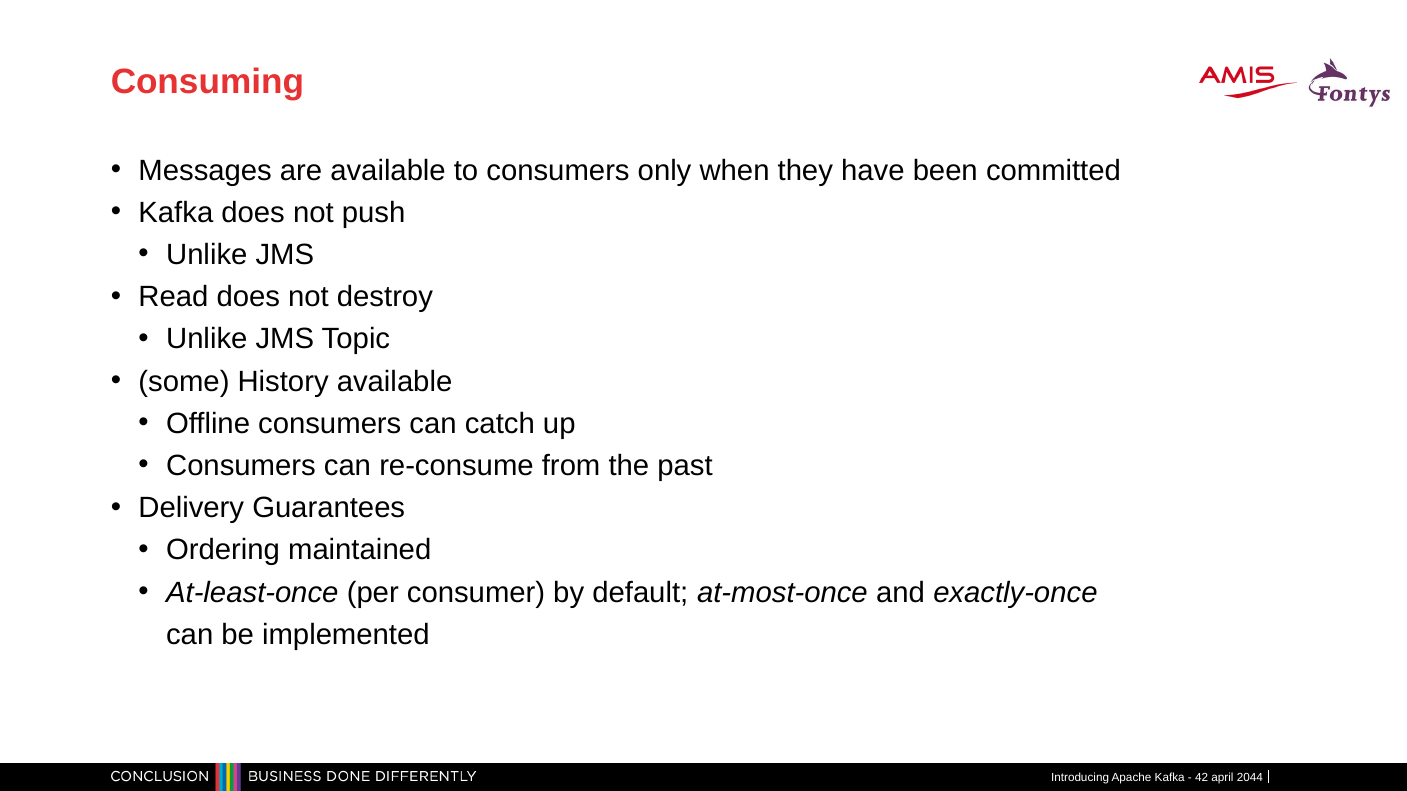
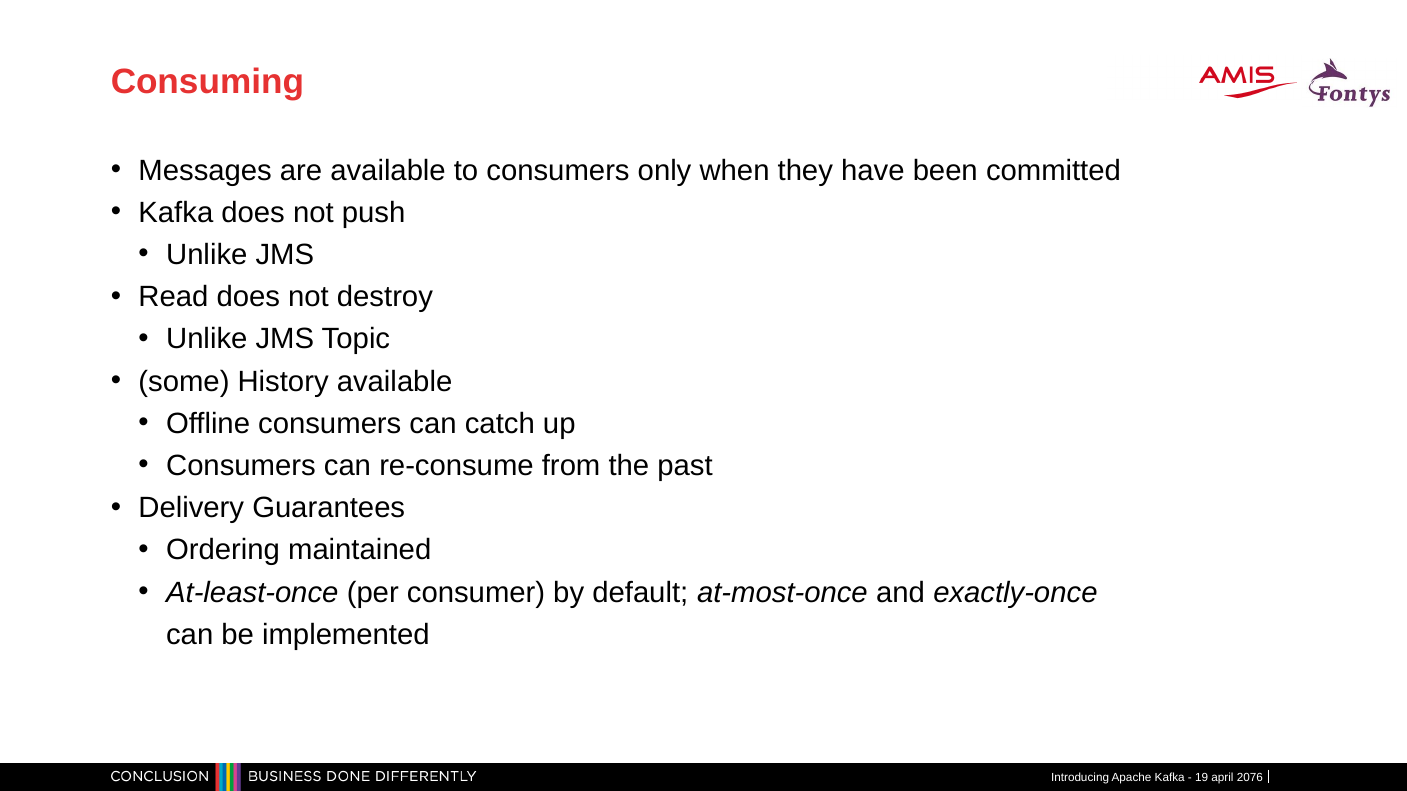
42: 42 -> 19 (1202, 778)
2044: 2044 -> 2076 (1250, 778)
